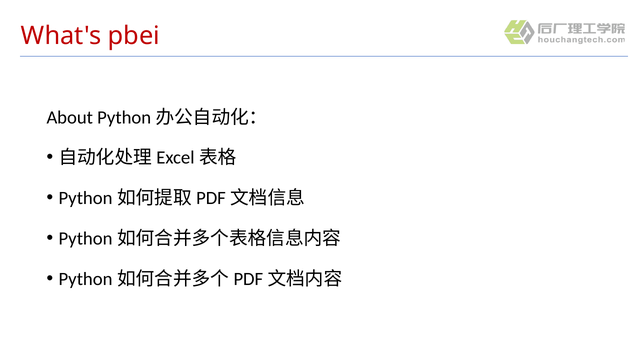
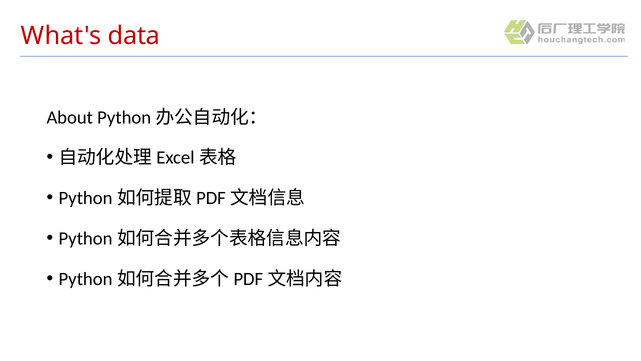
pbei: pbei -> data (134, 36)
